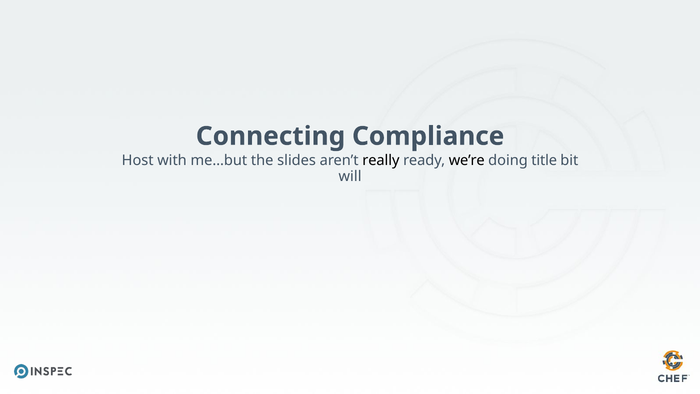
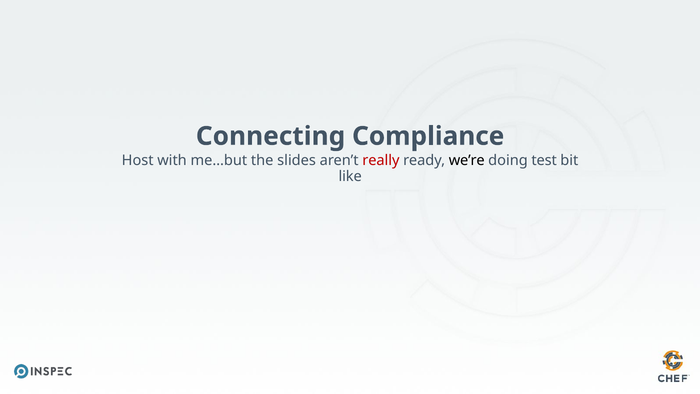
really colour: black -> red (381, 160)
title: title -> test (544, 160)
will: will -> like (350, 176)
